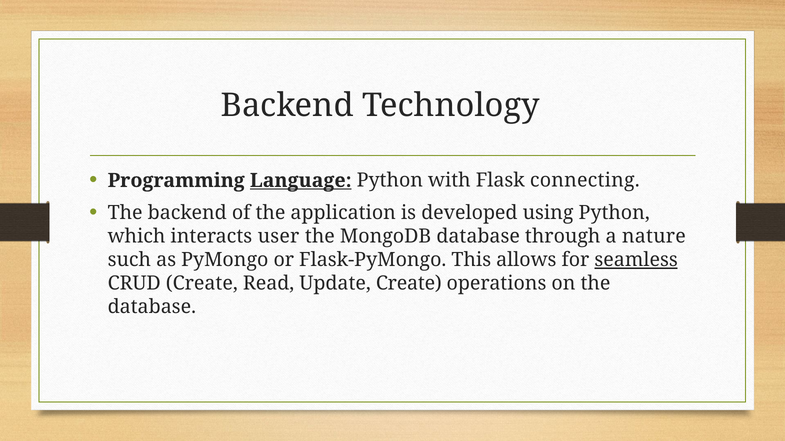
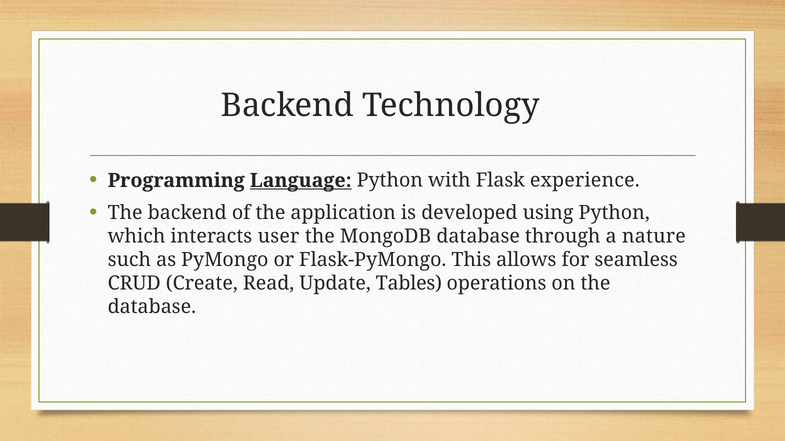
connecting: connecting -> experience (585, 181)
seamless underline: present -> none (636, 260)
Update Create: Create -> Tables (409, 284)
